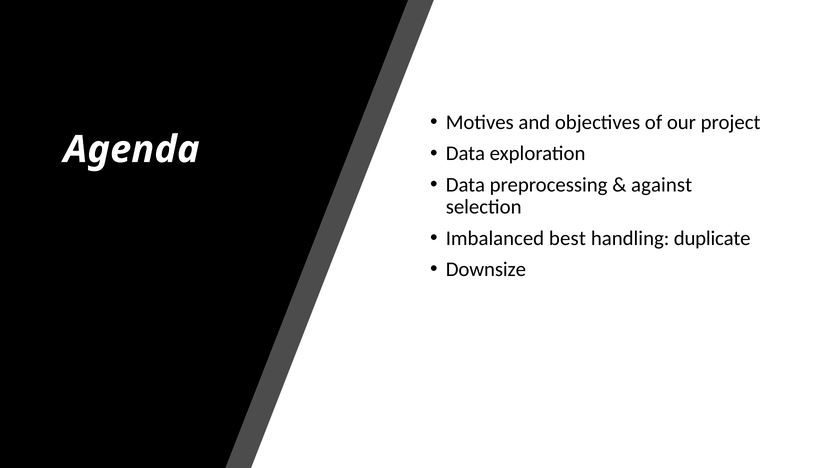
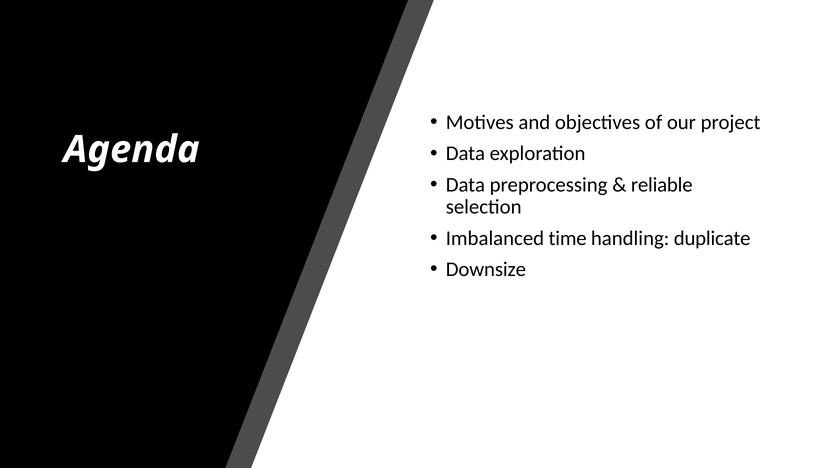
against: against -> reliable (662, 185)
best: best -> time (568, 238)
